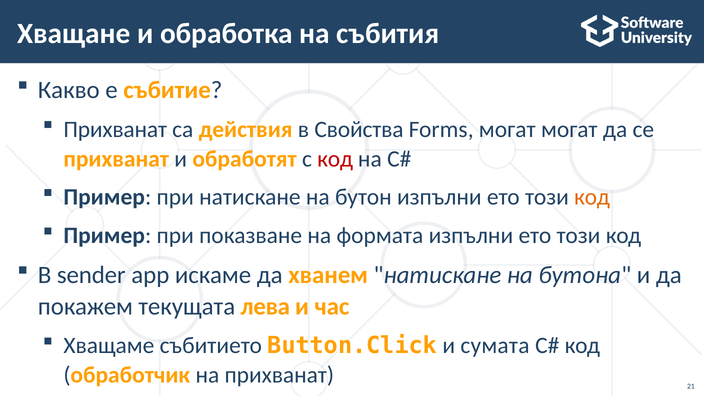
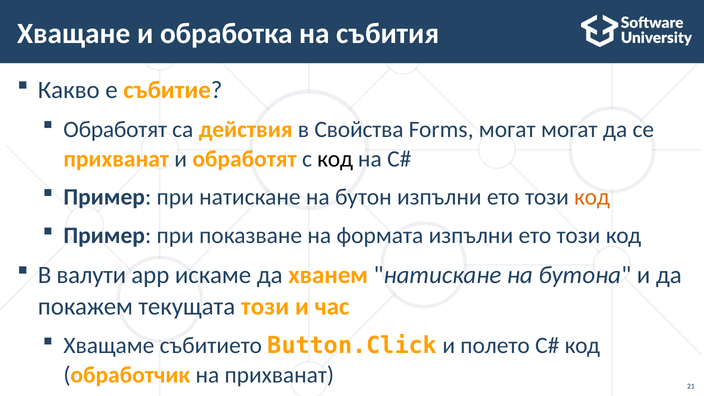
Прихванат: Прихванат -> Обработят (115, 129)
код colour: red -> black (335, 159)
sender: sender -> валути (91, 275)
текущата лева: лева -> този (265, 306)
сумата: сумата -> полето (495, 346)
